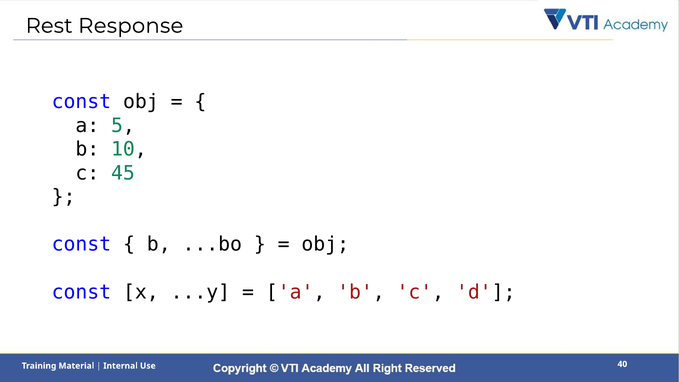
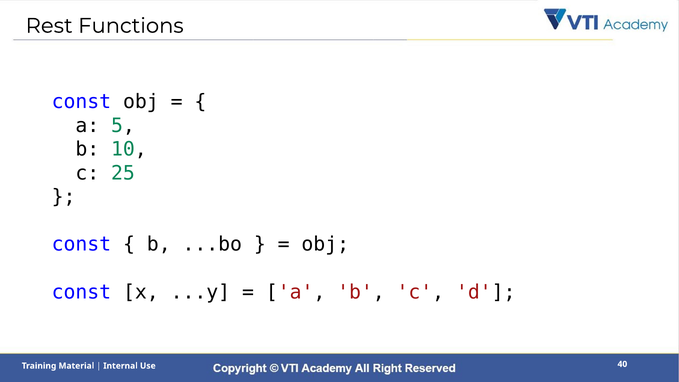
Response: Response -> Functions (131, 26)
45: 45 -> 25 (123, 173)
